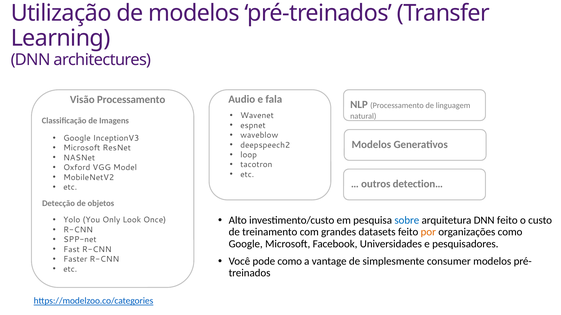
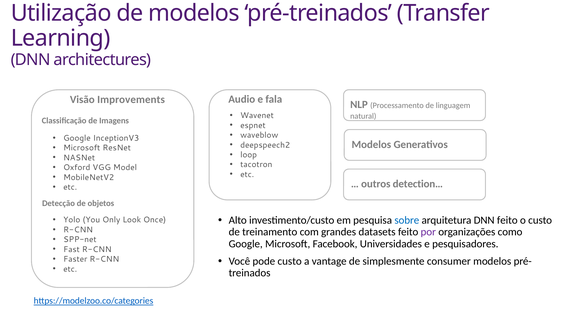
Visão Processamento: Processamento -> Improvements (131, 100)
por colour: orange -> purple (428, 232)
pode como: como -> custo (290, 262)
